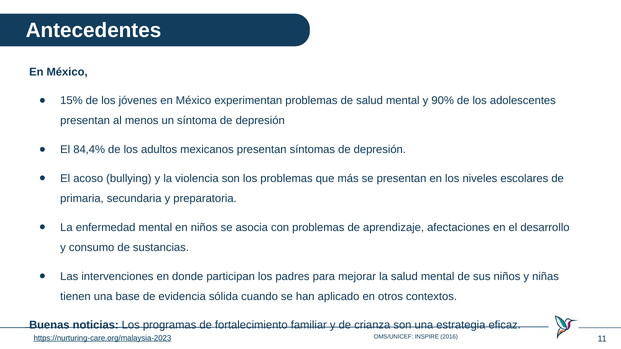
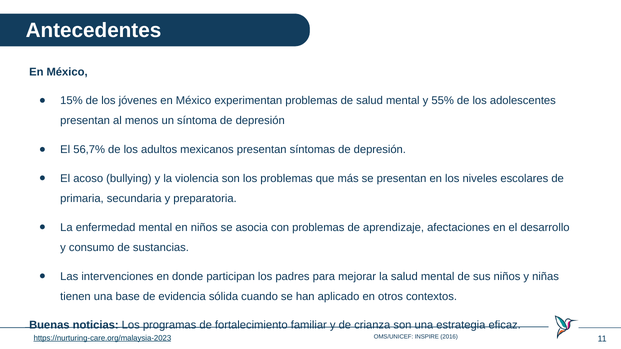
90%: 90% -> 55% (443, 101)
84,4%: 84,4% -> 56,7% (89, 150)
